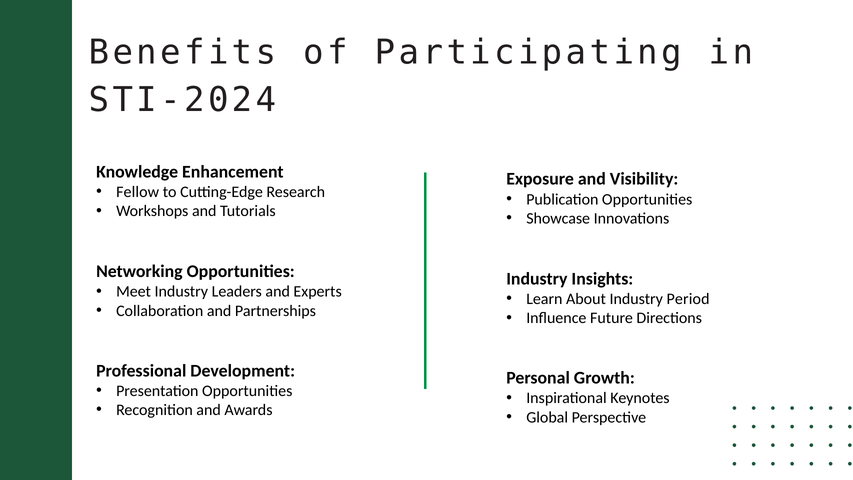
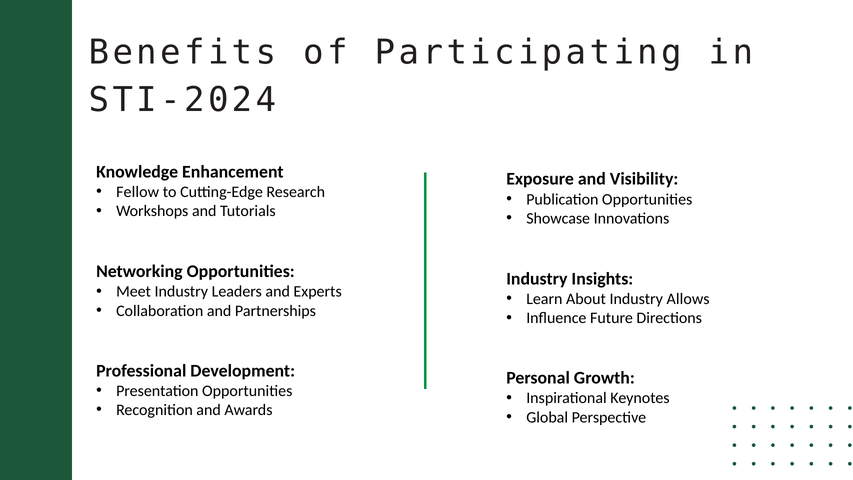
Period: Period -> Allows (688, 299)
